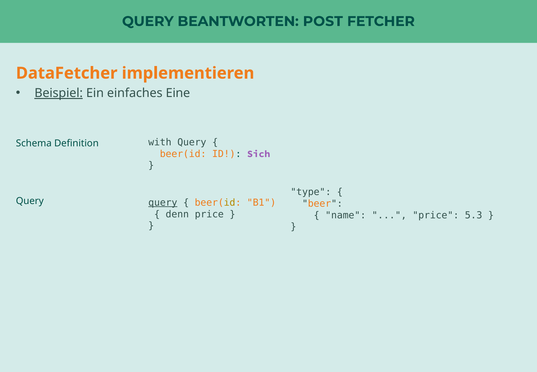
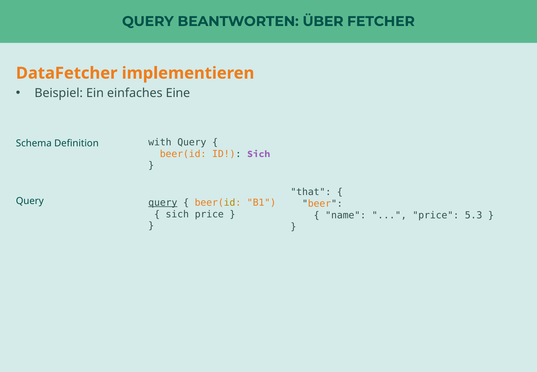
POST: POST -> ÜBER (323, 21)
Beispiel underline: present -> none (59, 93)
type: type -> that (311, 192)
denn: denn -> sich (177, 214)
